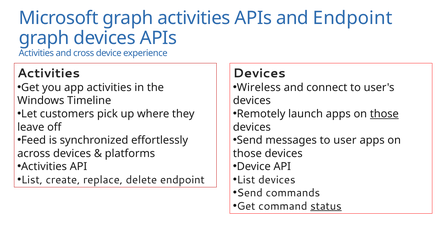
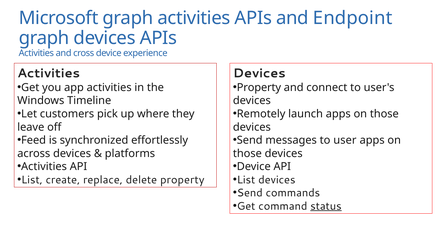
Wireless: Wireless -> Property (259, 88)
those underline: present -> none (384, 114)
delete endpoint: endpoint -> property (182, 180)
